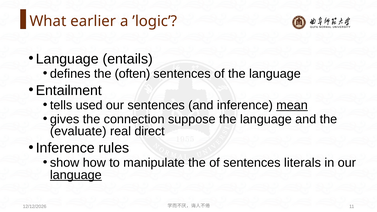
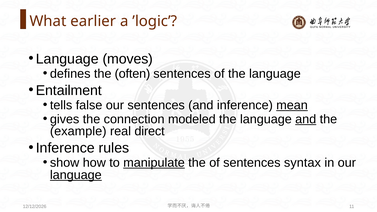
entails: entails -> moves (128, 59)
used: used -> false (89, 105)
suppose: suppose -> modeled (192, 119)
and underline: none -> present (306, 119)
evaluate: evaluate -> example (78, 131)
manipulate underline: none -> present (154, 163)
literals: literals -> syntax (302, 163)
